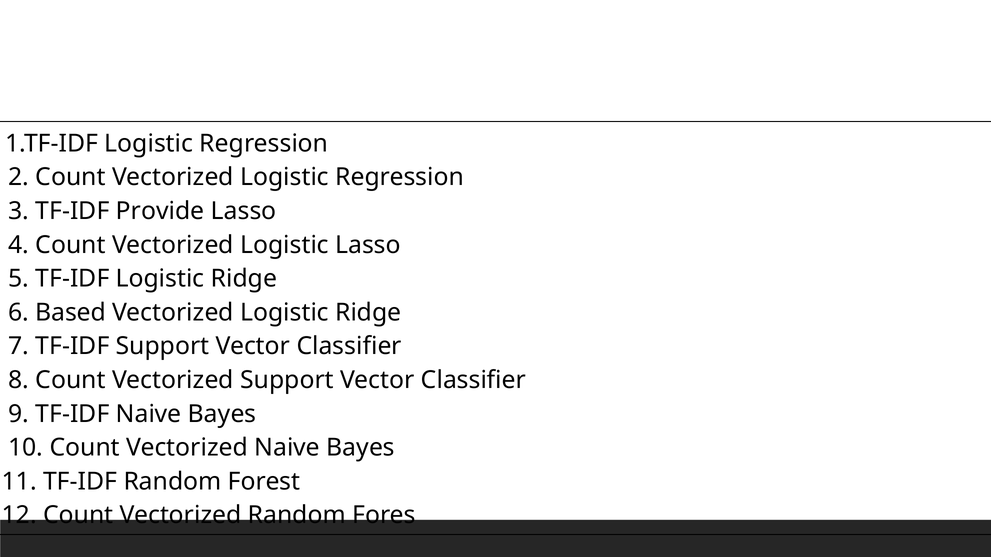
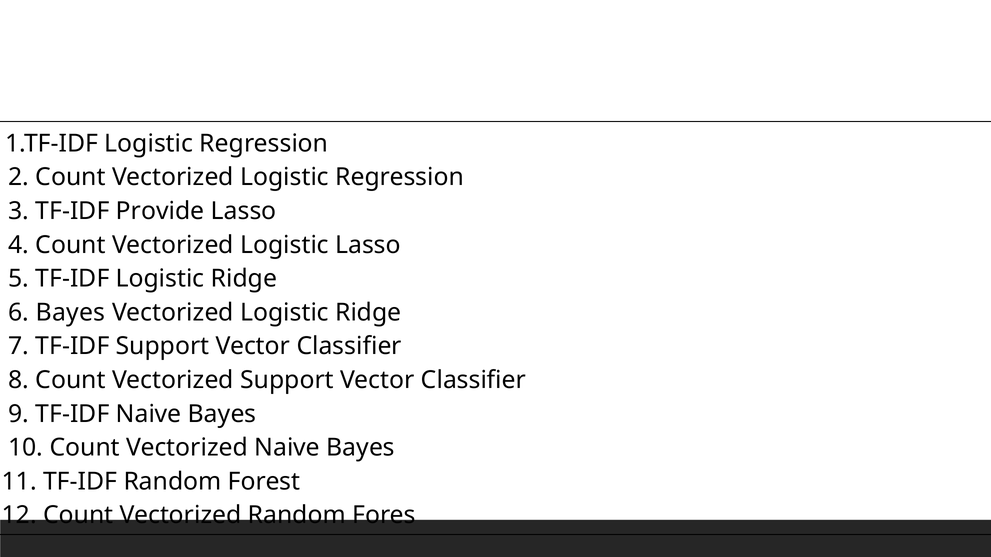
6 Based: Based -> Bayes (70, 313)
